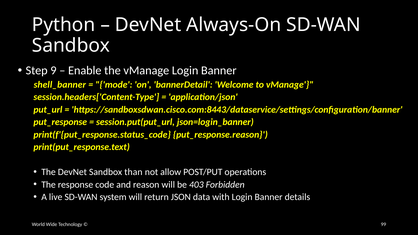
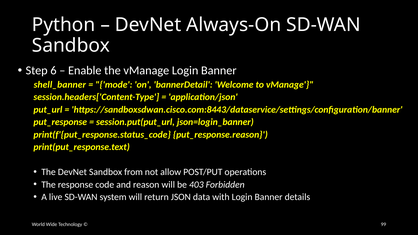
9: 9 -> 6 (53, 71)
than: than -> from (134, 172)
